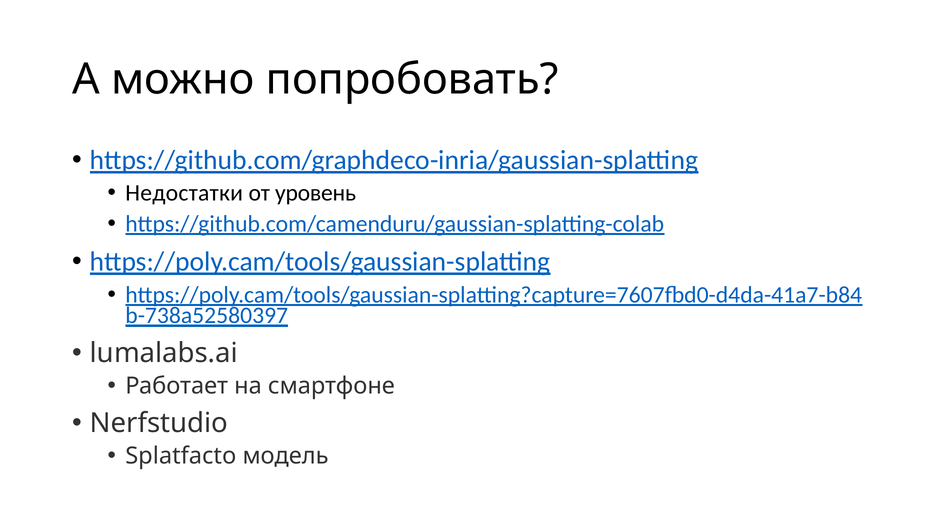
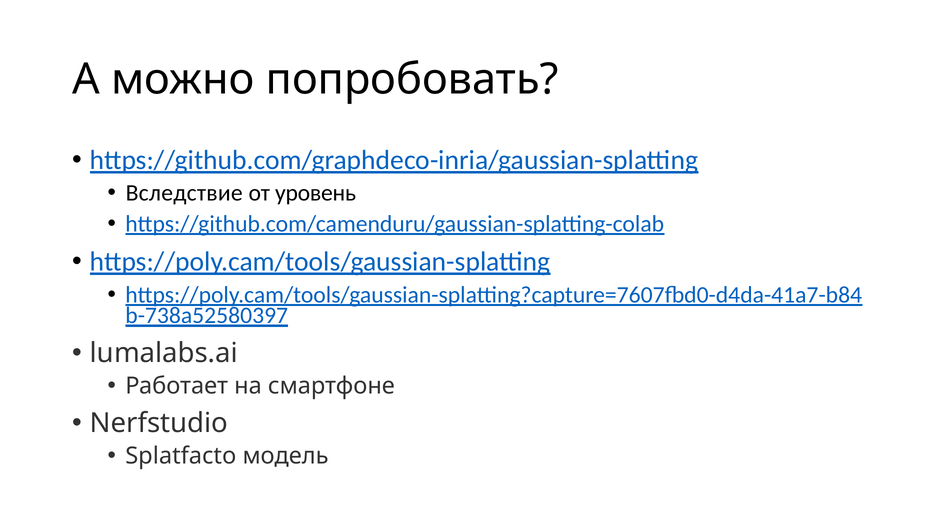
Недостатки: Недостатки -> Вследствие (184, 193)
